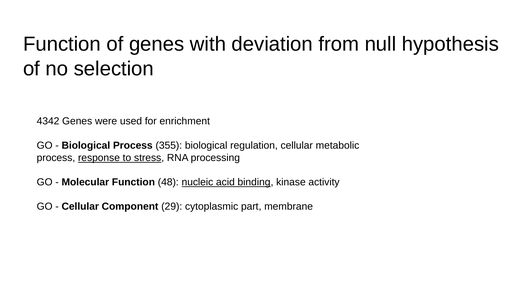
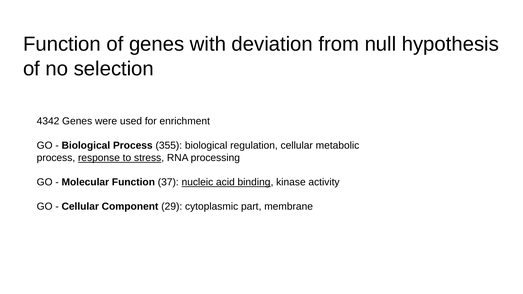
48: 48 -> 37 (168, 182)
